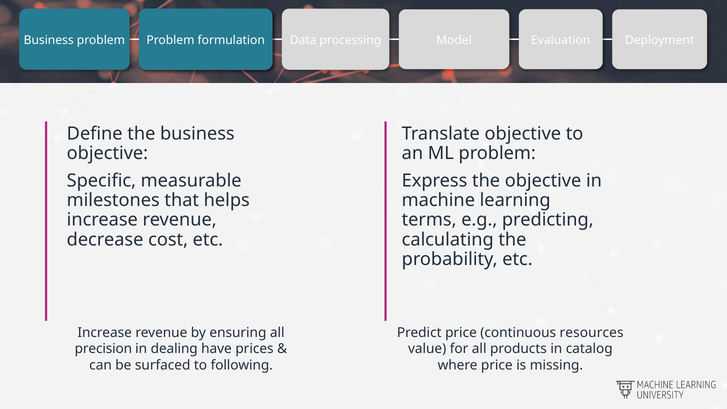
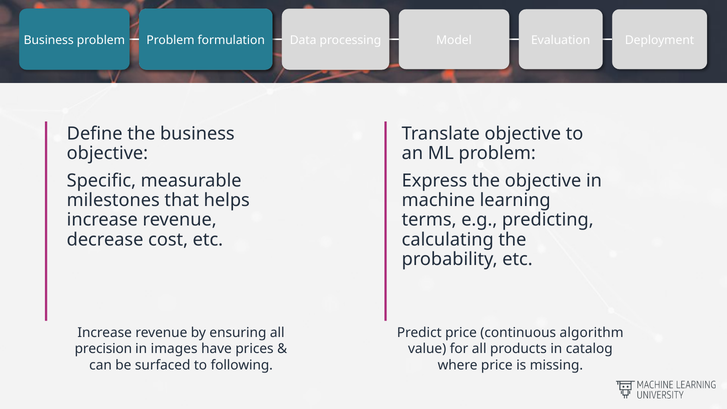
resources: resources -> algorithm (592, 332)
dealing: dealing -> images (174, 349)
